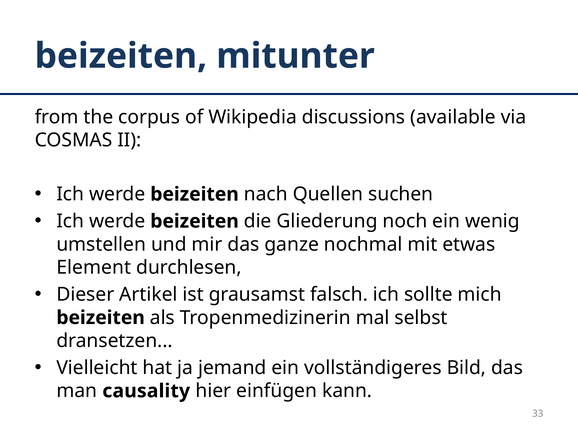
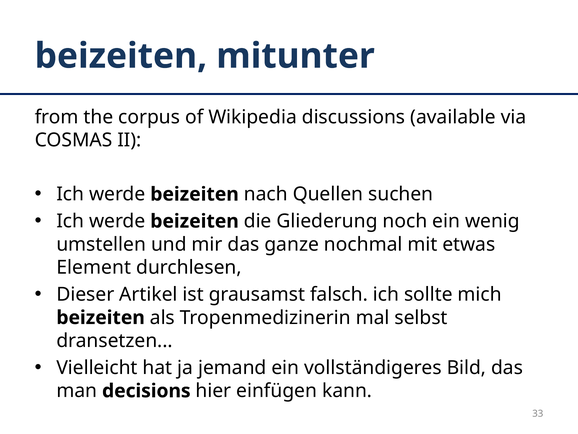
causality: causality -> decisions (146, 391)
